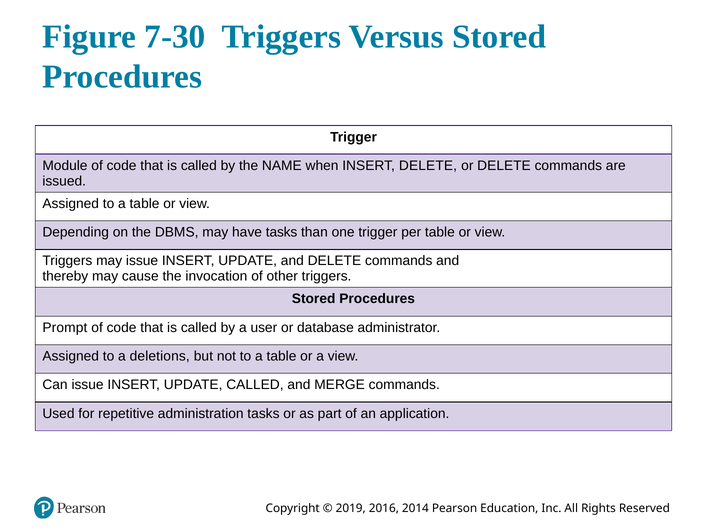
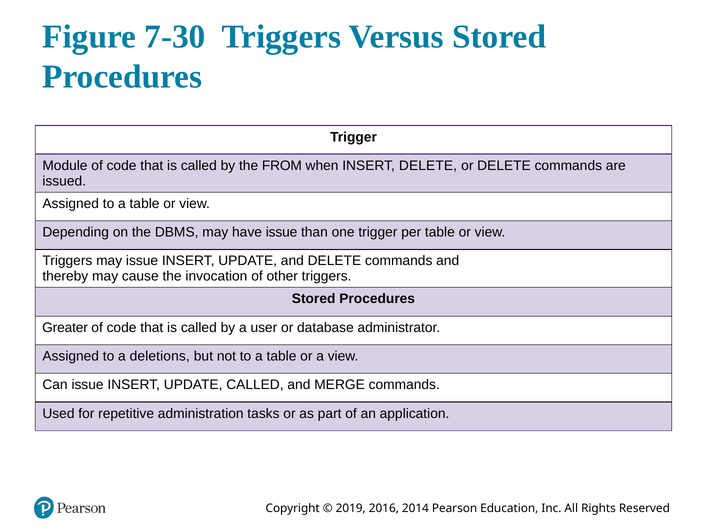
NAME: NAME -> FROM (282, 166)
have tasks: tasks -> issue (282, 232)
Prompt: Prompt -> Greater (65, 328)
